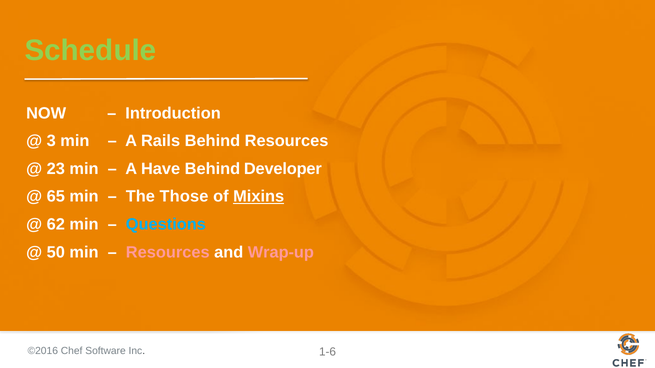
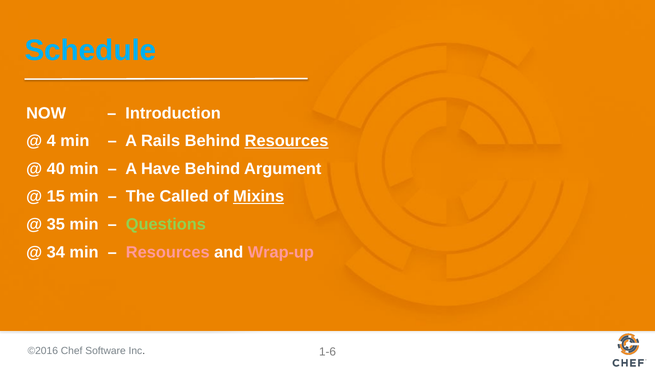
Schedule colour: light green -> light blue (90, 50)
3: 3 -> 4 (51, 141)
Resources underline: none -> present (287, 141)
23: 23 -> 40 (56, 169)
Developer: Developer -> Argument (283, 169)
65: 65 -> 15 (56, 197)
Those: Those -> Called (184, 197)
62: 62 -> 35 (56, 225)
Questions colour: light blue -> light green (166, 225)
50: 50 -> 34 (56, 252)
